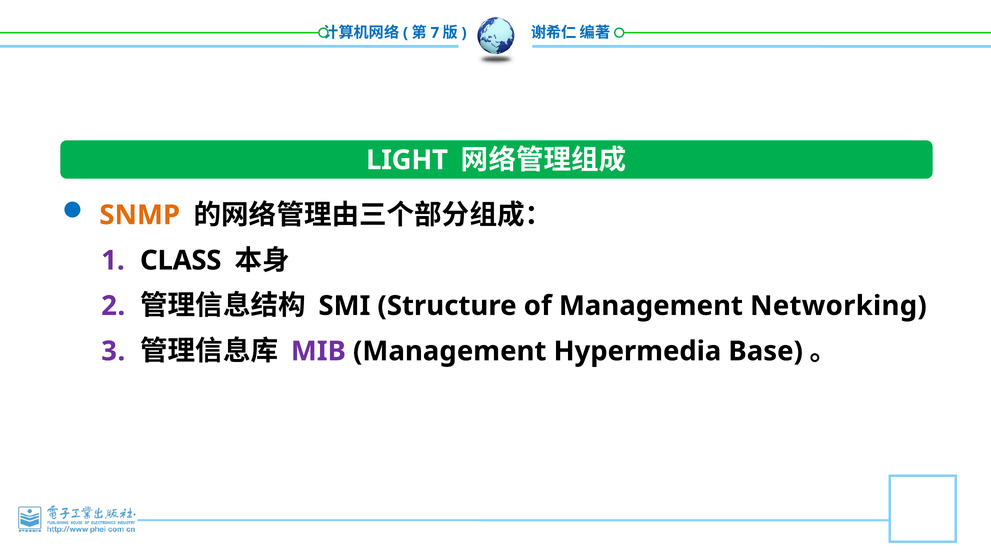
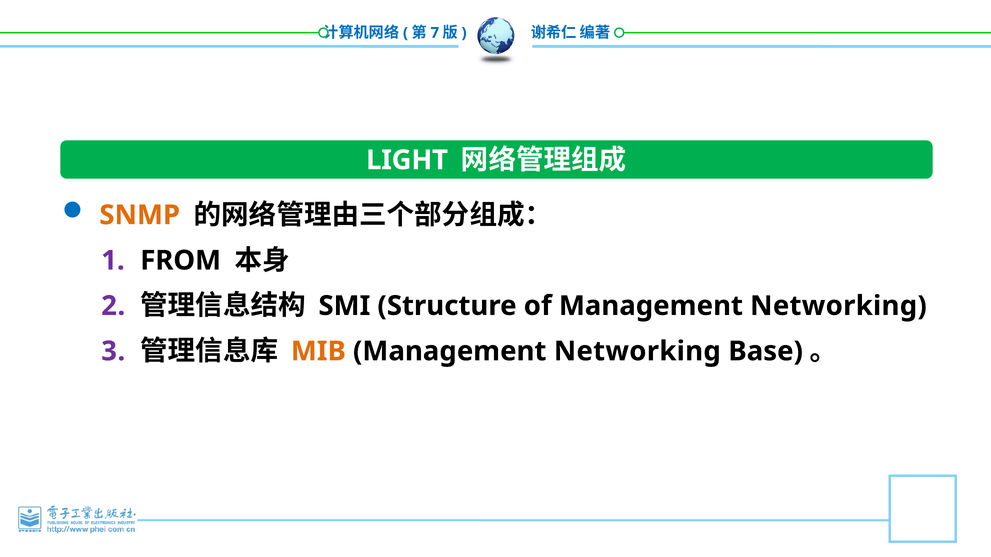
CLASS: CLASS -> FROM (181, 261)
MIB colour: purple -> orange (318, 351)
Hypermedia: Hypermedia -> Networking (637, 351)
